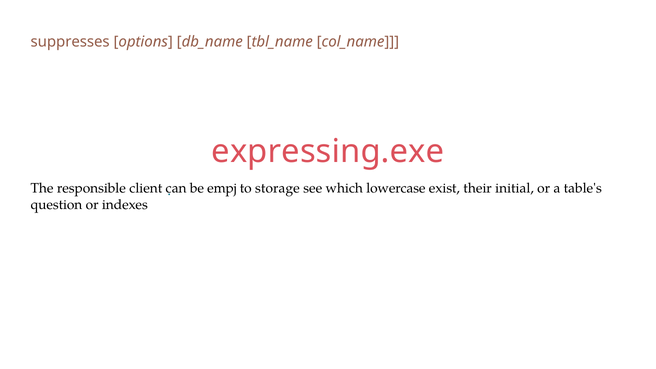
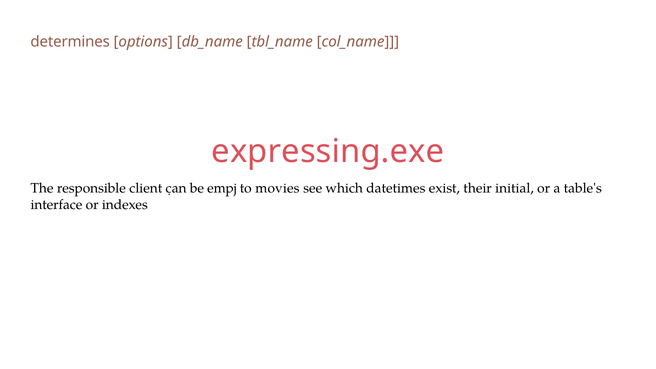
suppresses: suppresses -> determines (70, 42)
storage: storage -> movies (277, 188)
lowercase: lowercase -> datetimes (396, 188)
question: question -> interface (56, 205)
